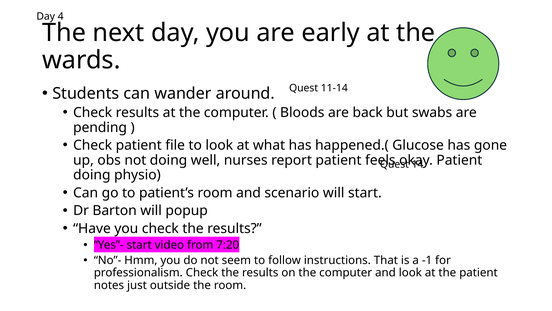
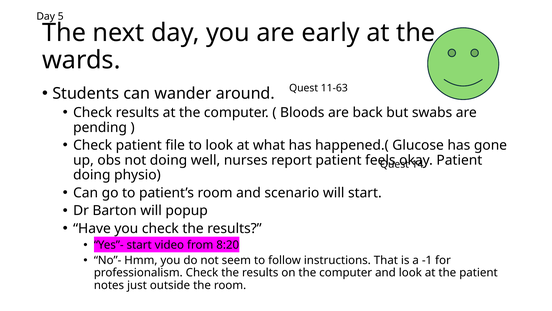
4: 4 -> 5 (61, 16)
11-14: 11-14 -> 11-63 (334, 88)
7:20: 7:20 -> 8:20 (228, 245)
